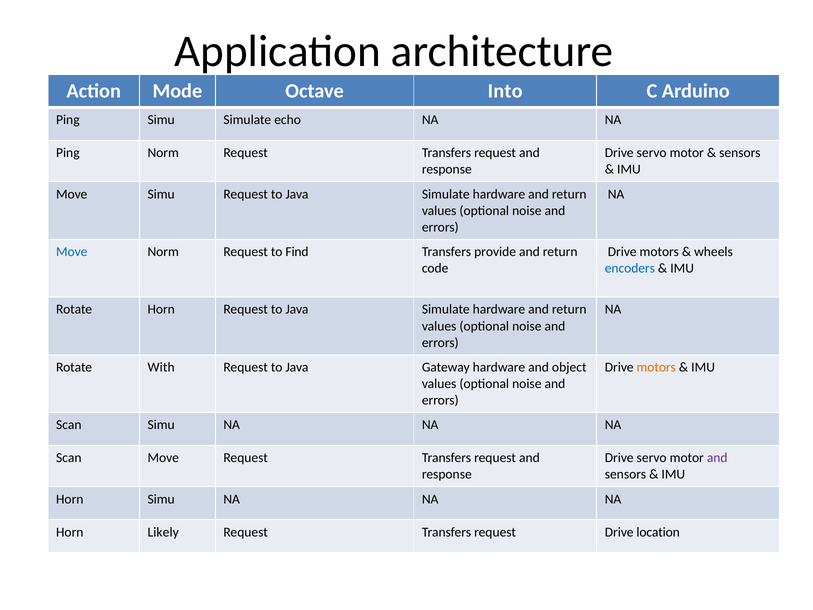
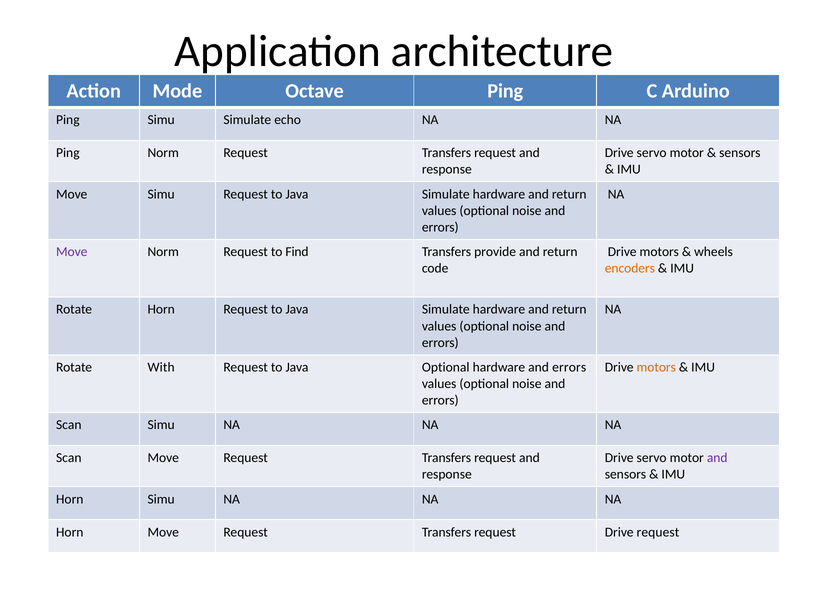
Octave Into: Into -> Ping (505, 91)
Move colour: blue -> purple (72, 252)
encoders colour: blue -> orange (630, 268)
Java Gateway: Gateway -> Optional (446, 367)
hardware and object: object -> errors (569, 367)
Horn Likely: Likely -> Move (163, 532)
Drive location: location -> request (658, 532)
